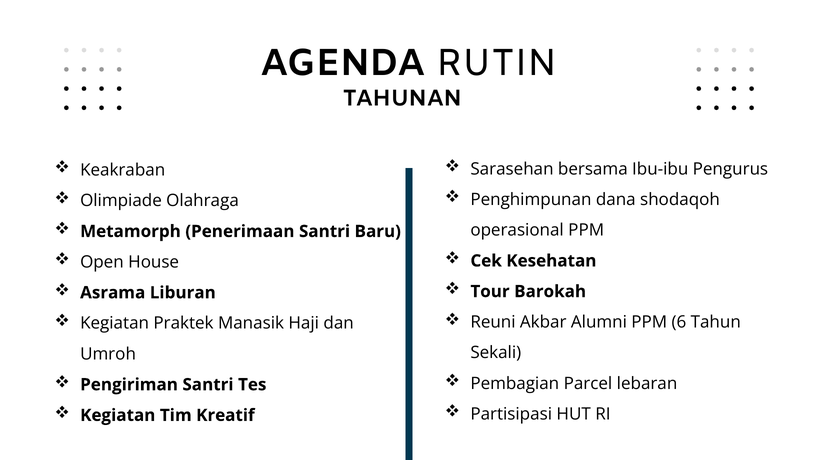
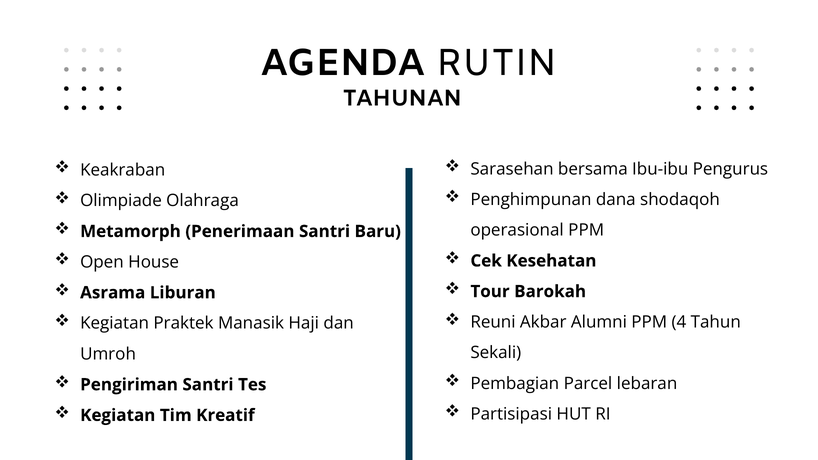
6: 6 -> 4 (679, 322)
